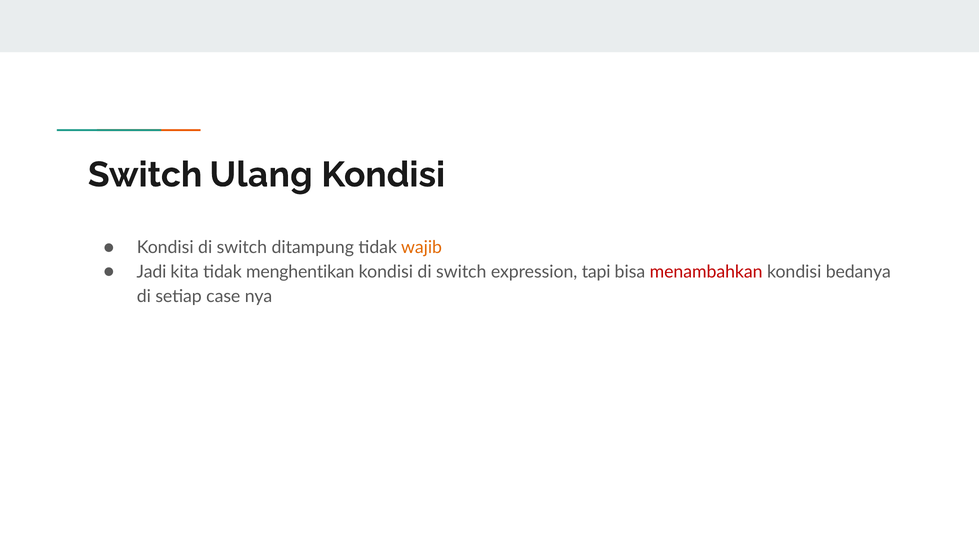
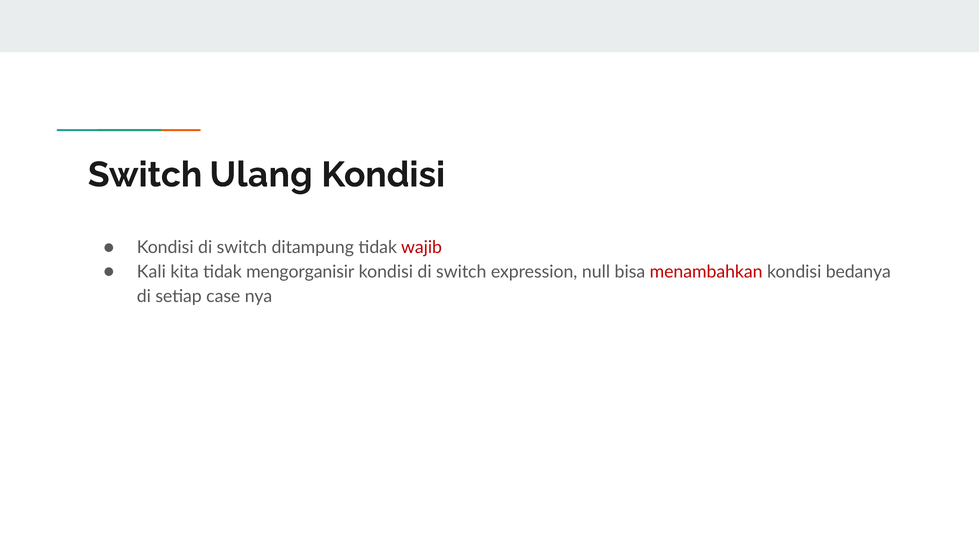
wajib colour: orange -> red (422, 247)
Jadi: Jadi -> Kali (151, 272)
menghentikan: menghentikan -> mengorganisir (300, 272)
tapi: tapi -> null (596, 272)
